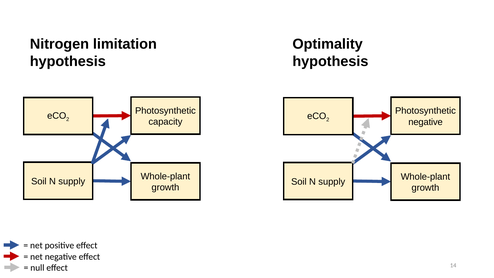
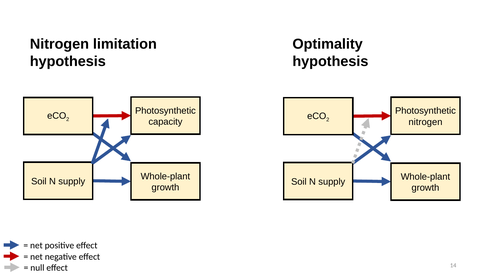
negative: negative -> nitrogen (425, 122)
